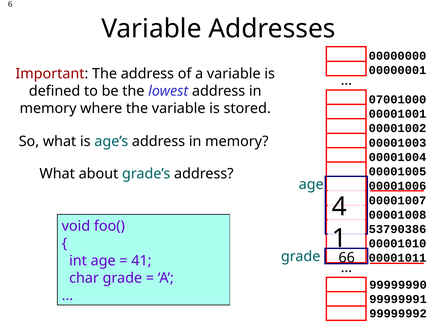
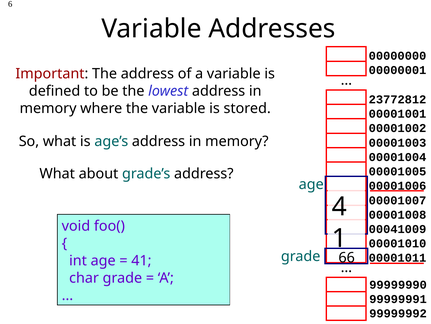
07001000: 07001000 -> 23772812 (398, 99)
53790386: 53790386 -> 00041009 (398, 229)
